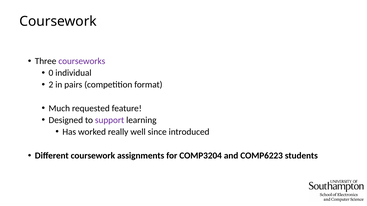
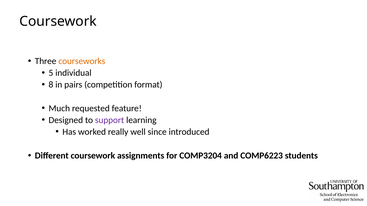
courseworks colour: purple -> orange (82, 61)
0: 0 -> 5 (51, 73)
2: 2 -> 8 (51, 85)
